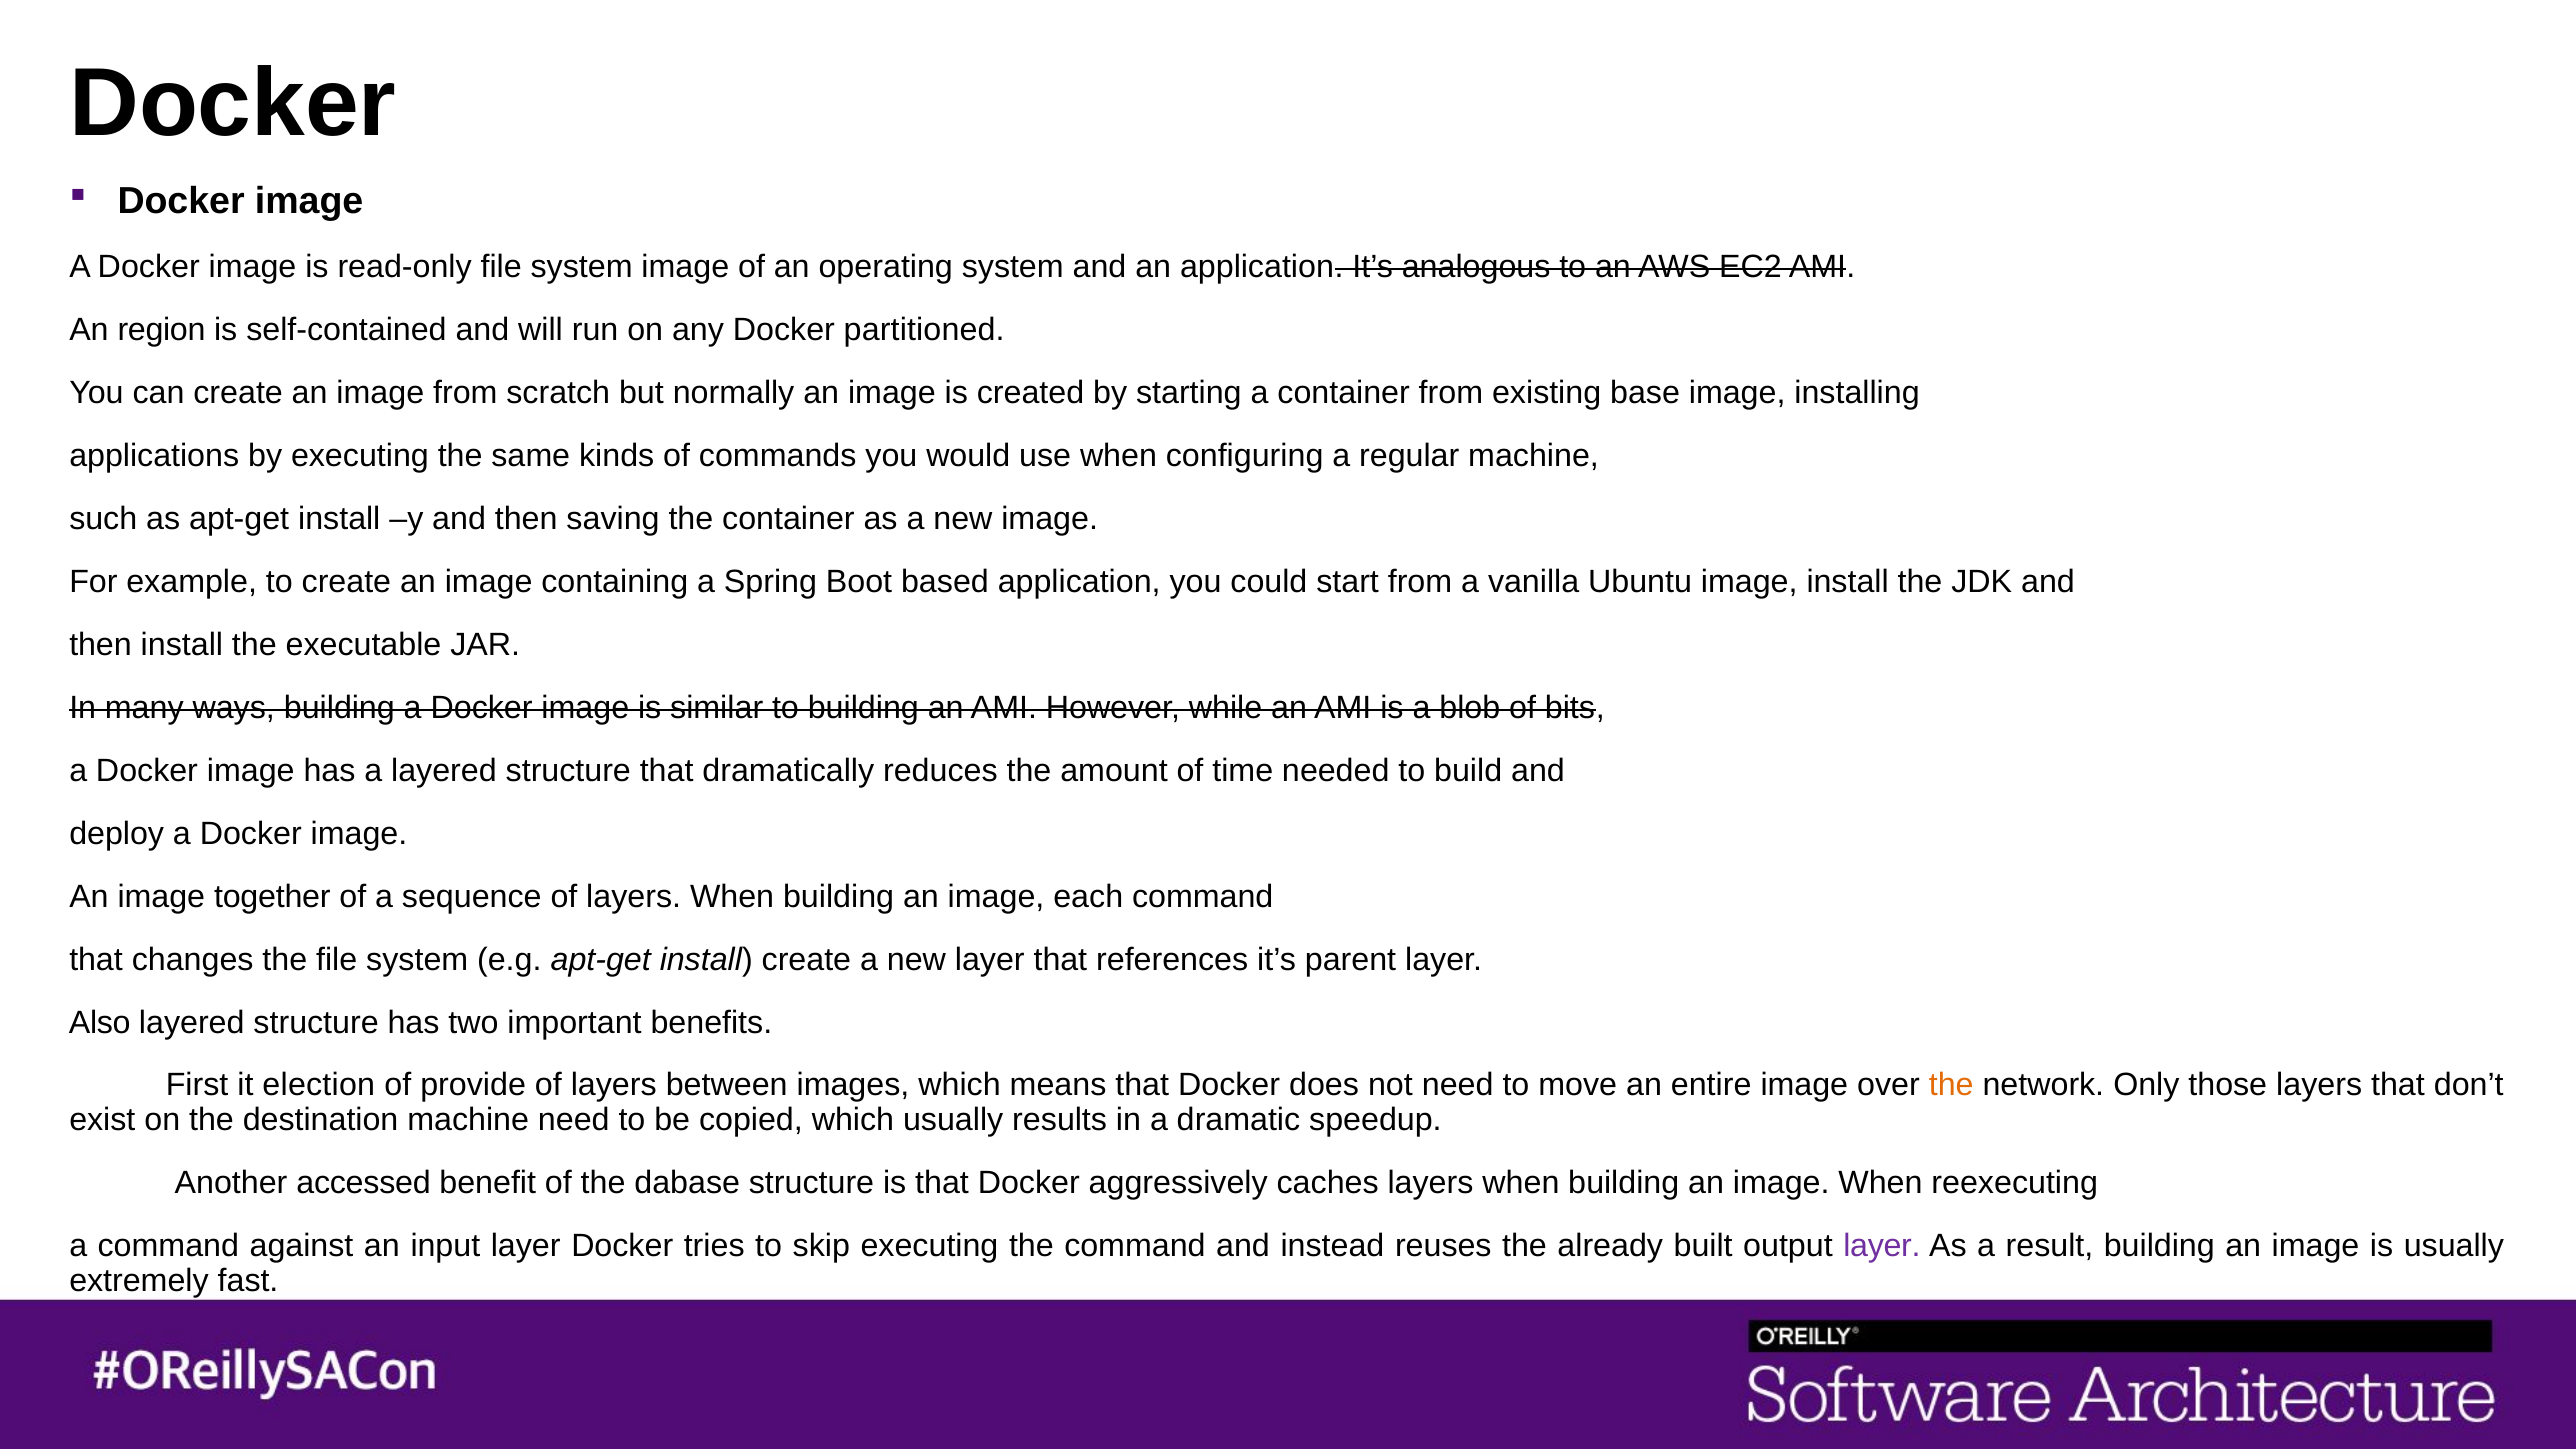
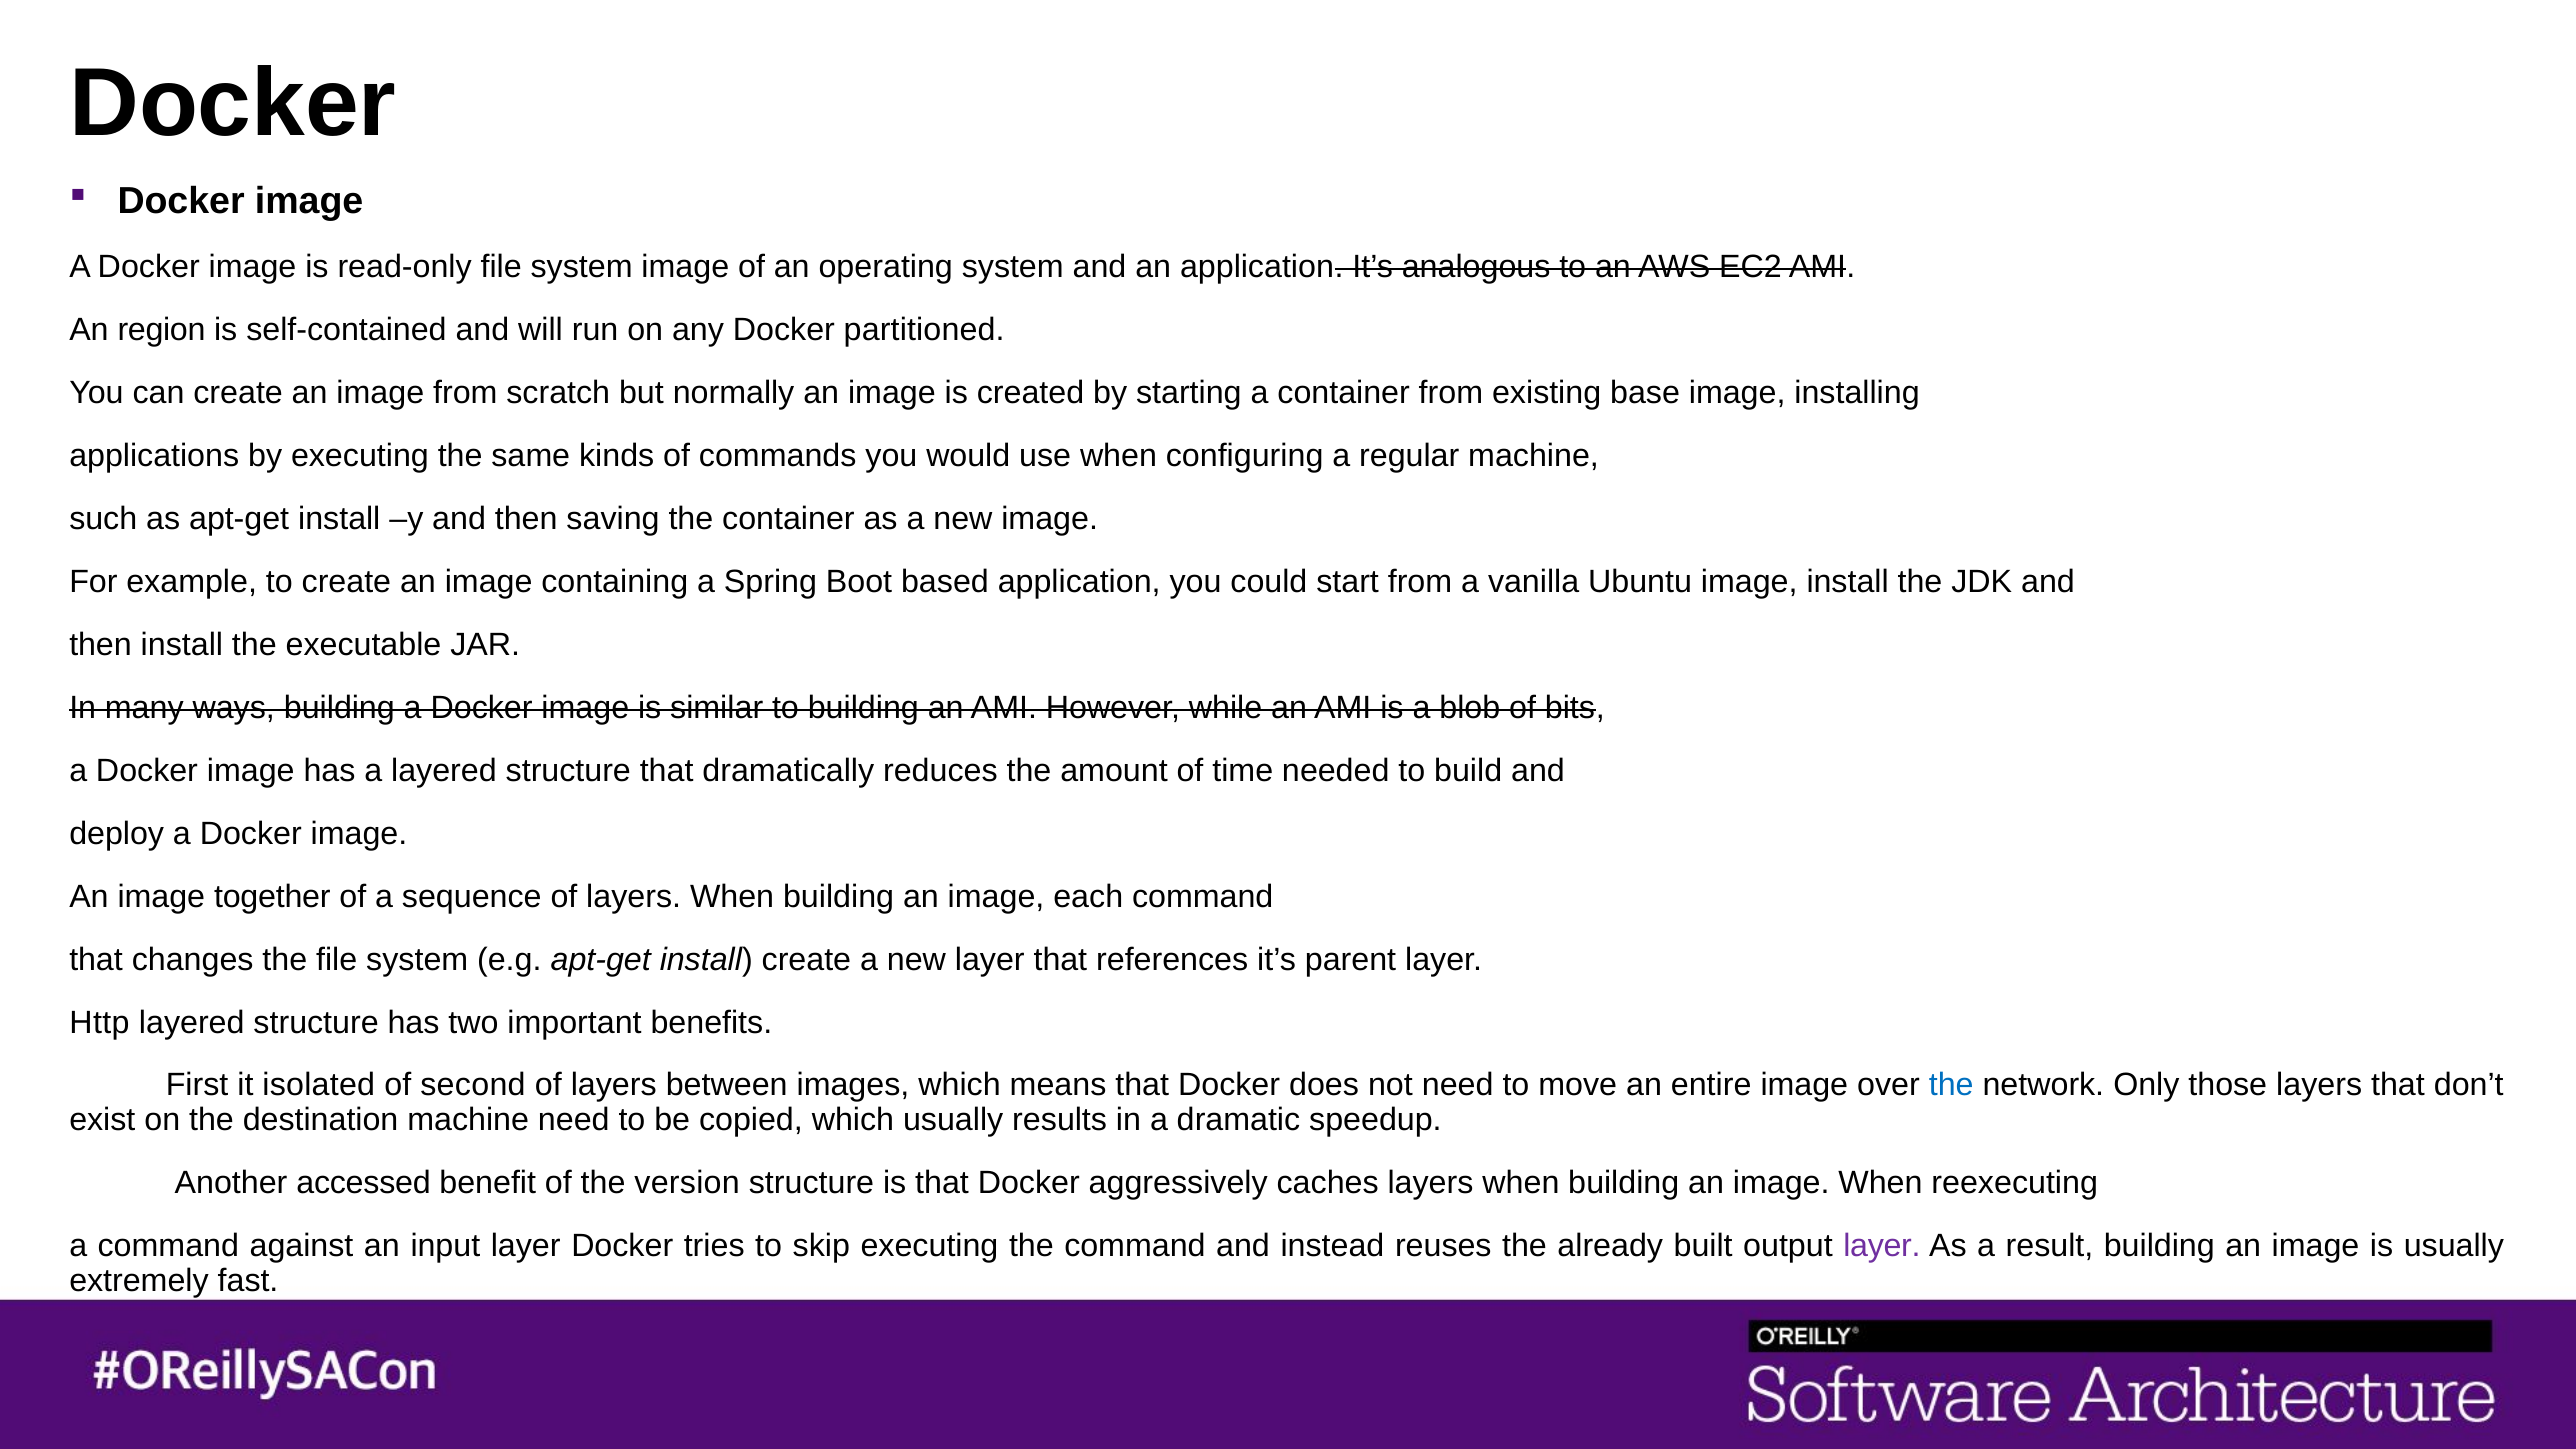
Also: Also -> Http (99, 1022)
election: election -> isolated (319, 1085)
provide: provide -> second (473, 1085)
the colour: orange -> blue (1951, 1085)
dabase: dabase -> version (687, 1183)
